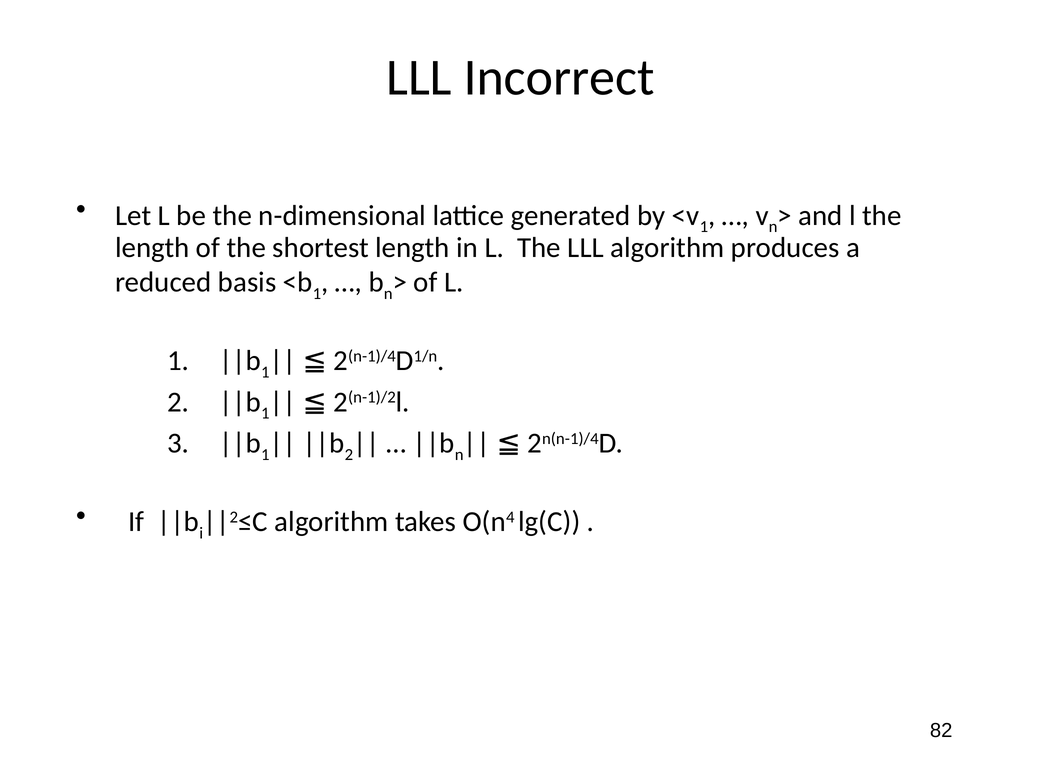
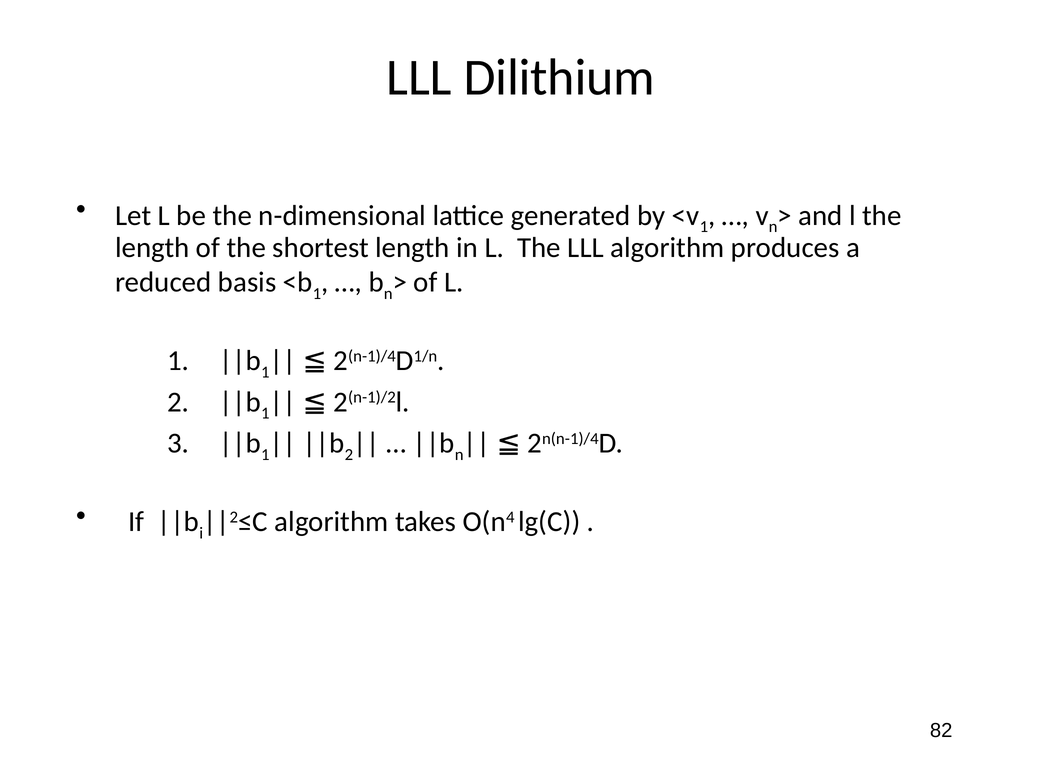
Incorrect: Incorrect -> Dilithium (559, 77)
